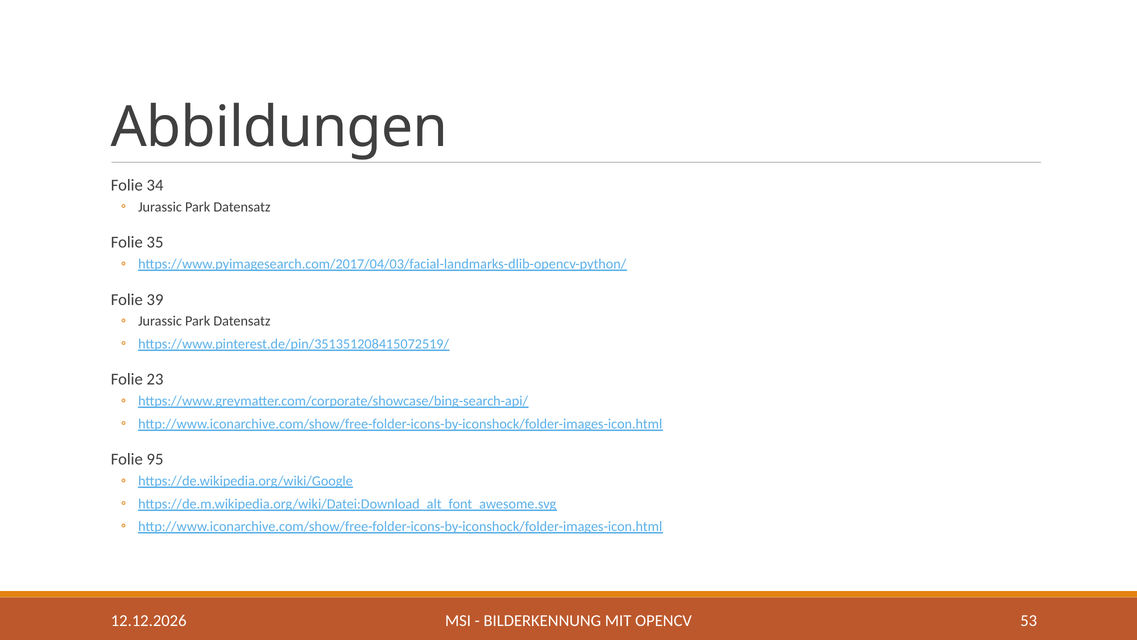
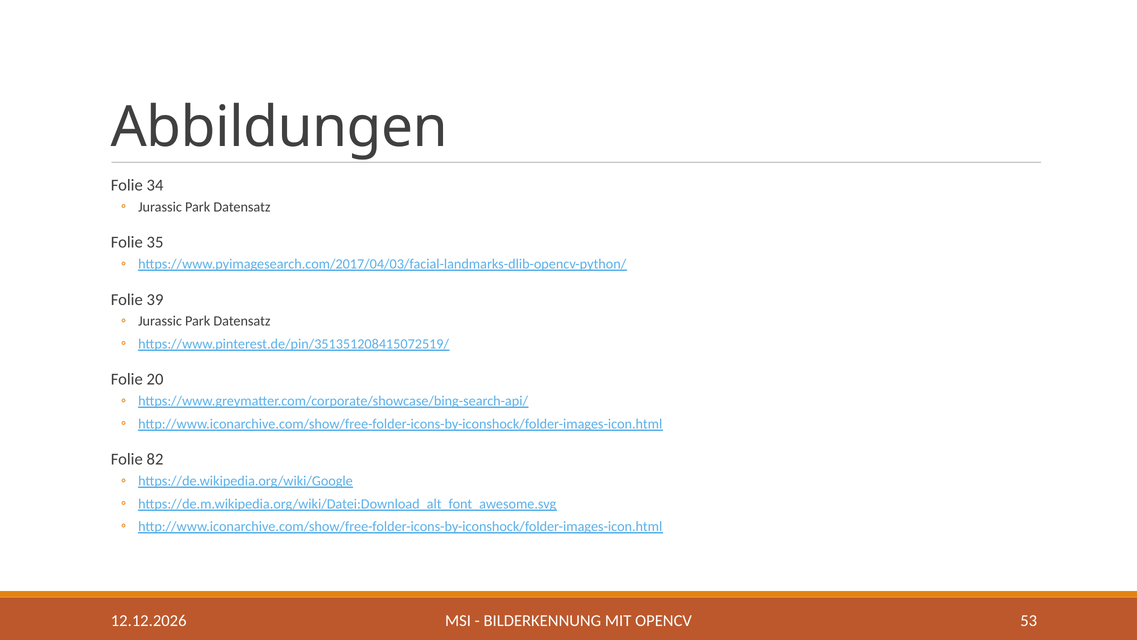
23: 23 -> 20 (155, 379)
95: 95 -> 82 (155, 459)
